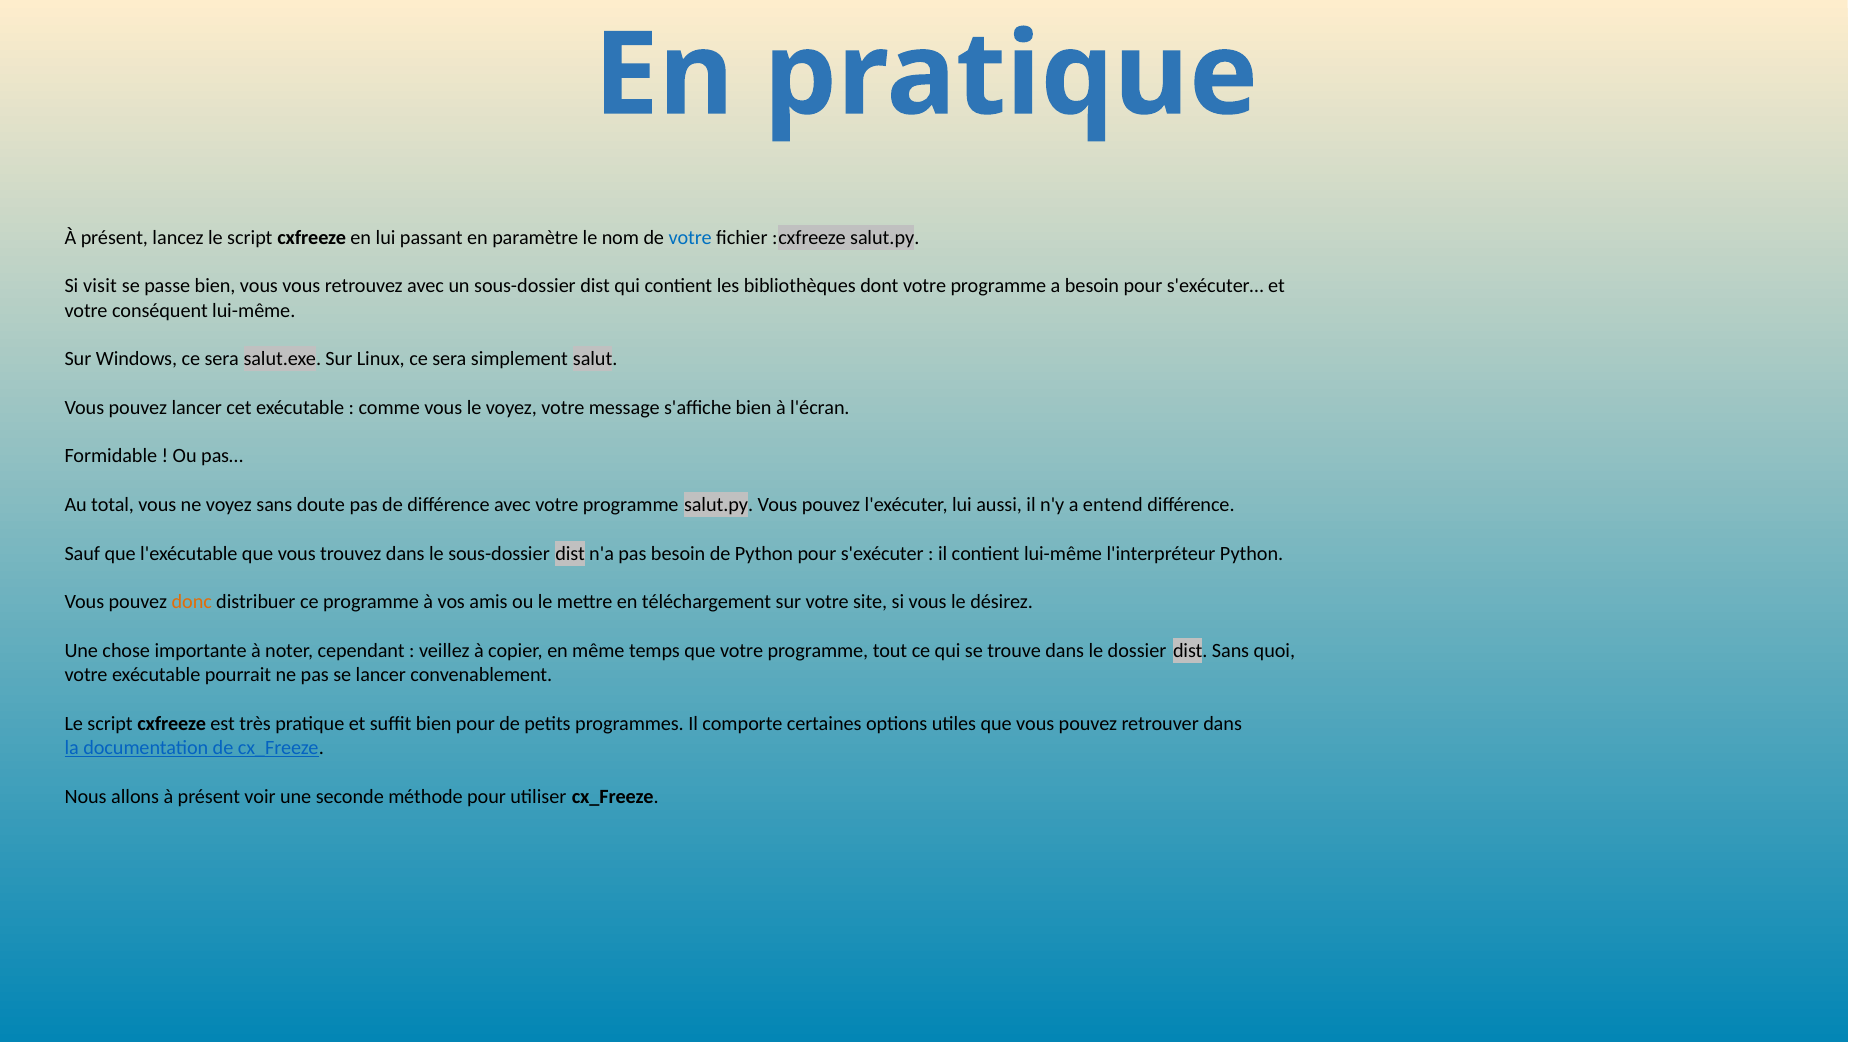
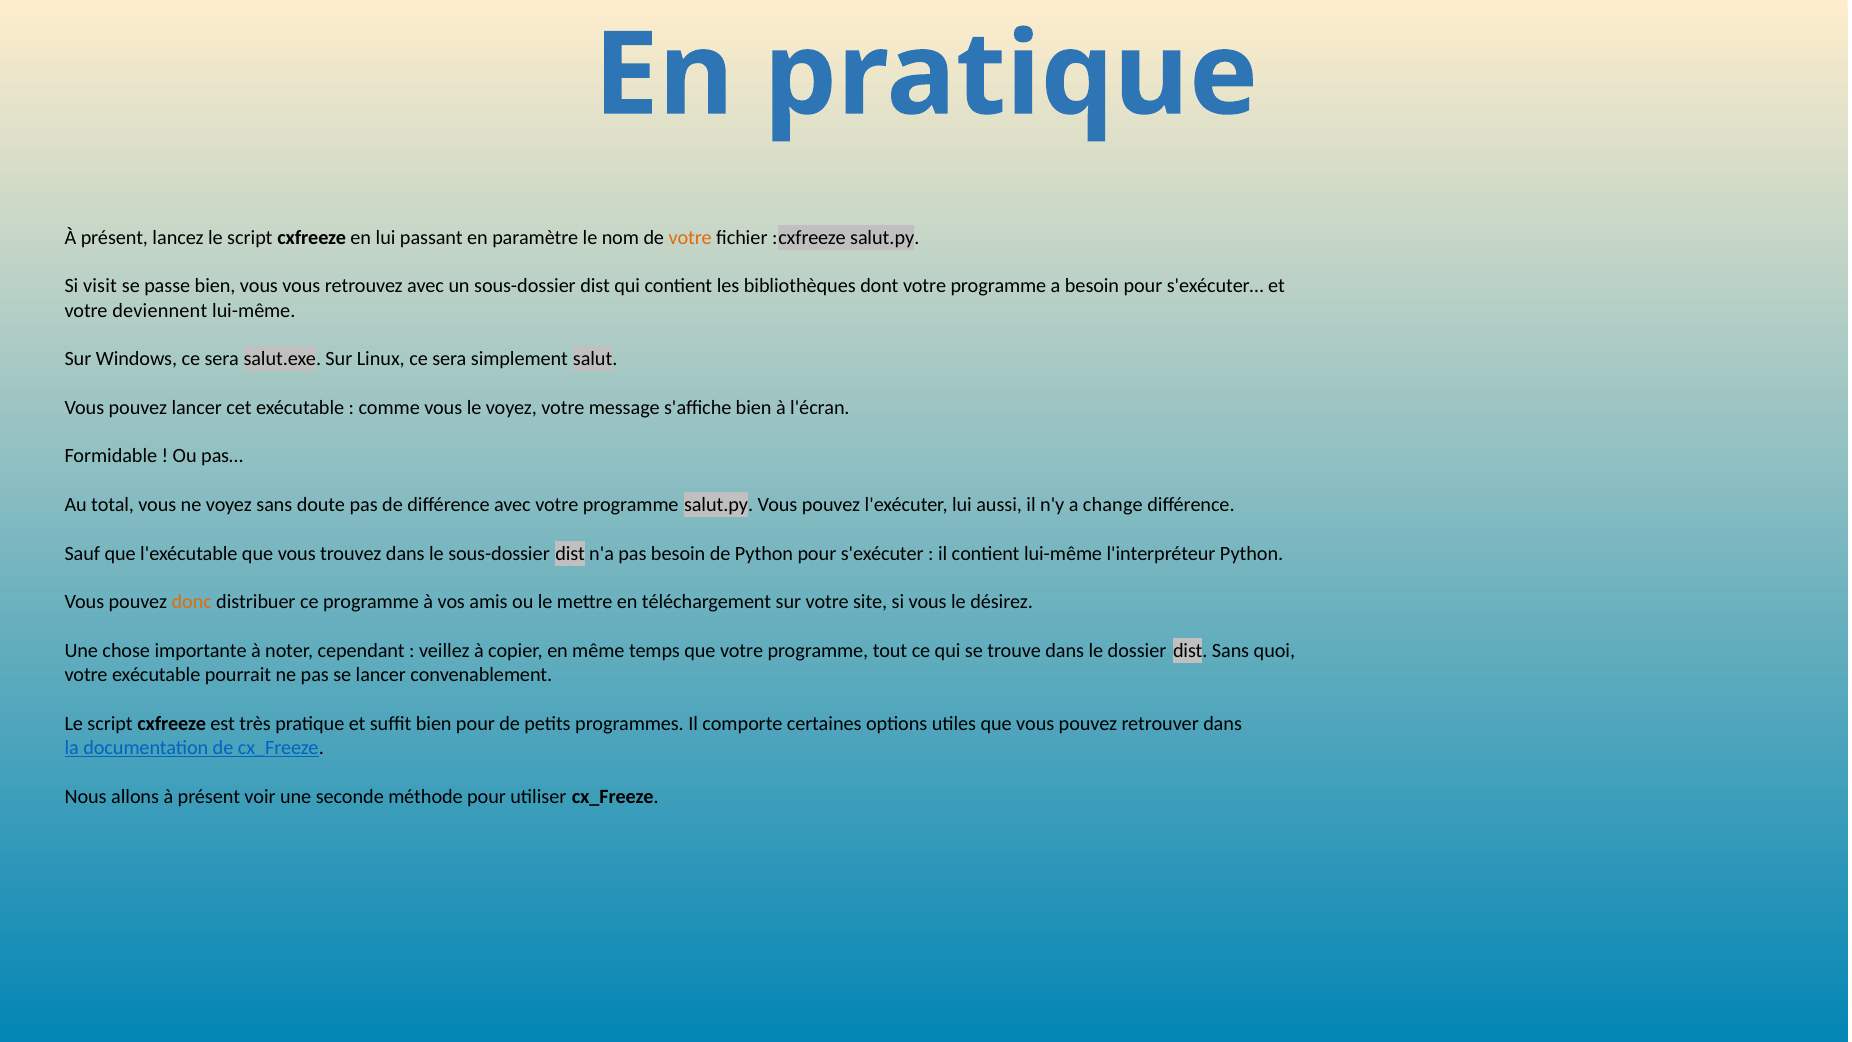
votre colour: blue -> orange (690, 238)
conséquent: conséquent -> deviennent (160, 310)
entend: entend -> change (1113, 505)
